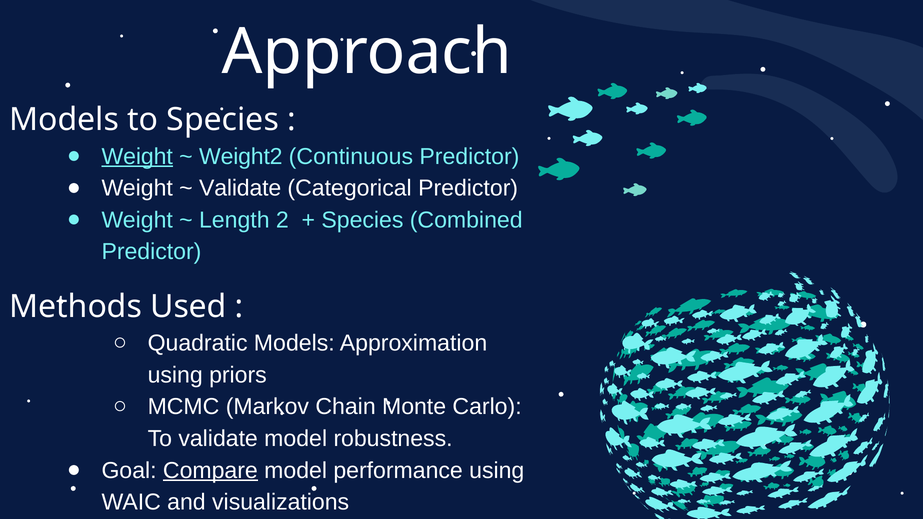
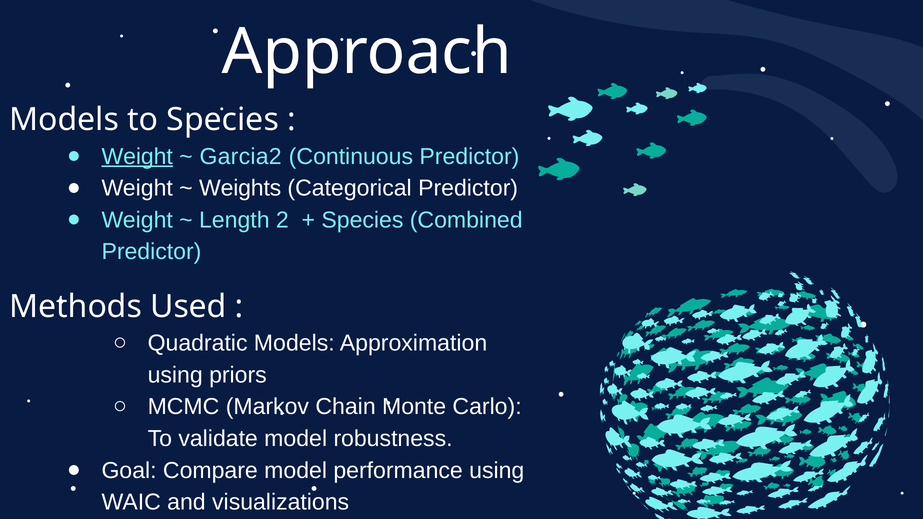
Weight2: Weight2 -> Garcia2 (241, 156)
Validate: Validate -> Weights (240, 188)
Compare underline: present -> none (210, 471)
